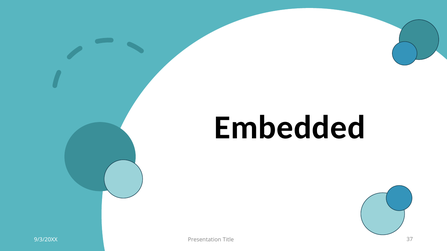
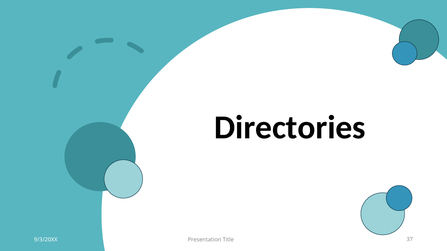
Embedded: Embedded -> Directories (290, 128)
